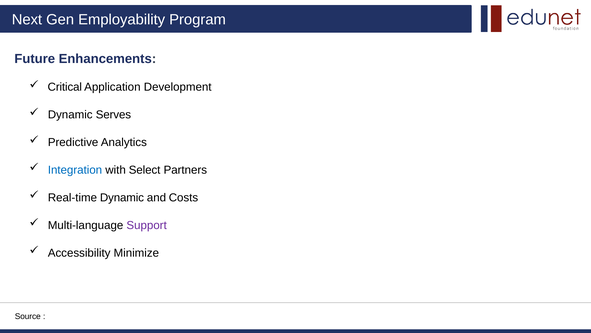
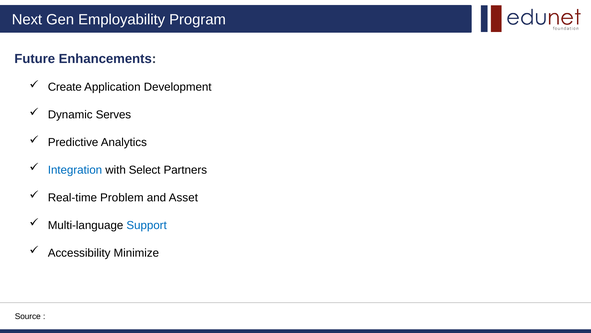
Critical: Critical -> Create (65, 87)
Real-time Dynamic: Dynamic -> Problem (122, 197)
Costs: Costs -> Asset (183, 197)
Support colour: purple -> blue (147, 225)
